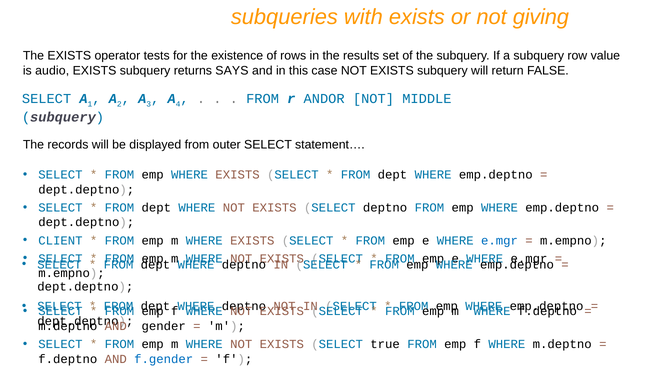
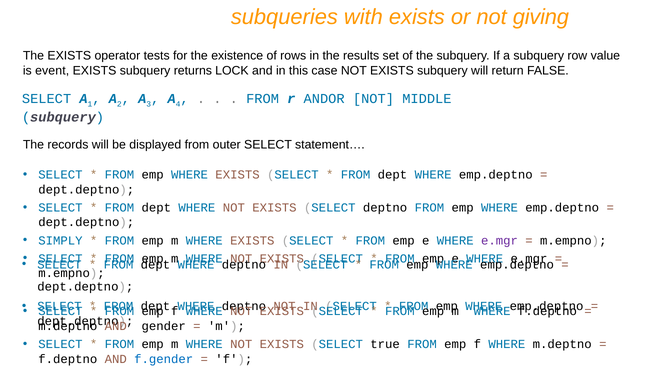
audio: audio -> event (52, 70)
SAYS: SAYS -> LOCK (232, 70)
CLIENT: CLIENT -> SIMPLY (60, 240)
e.mgr colour: blue -> purple (500, 240)
